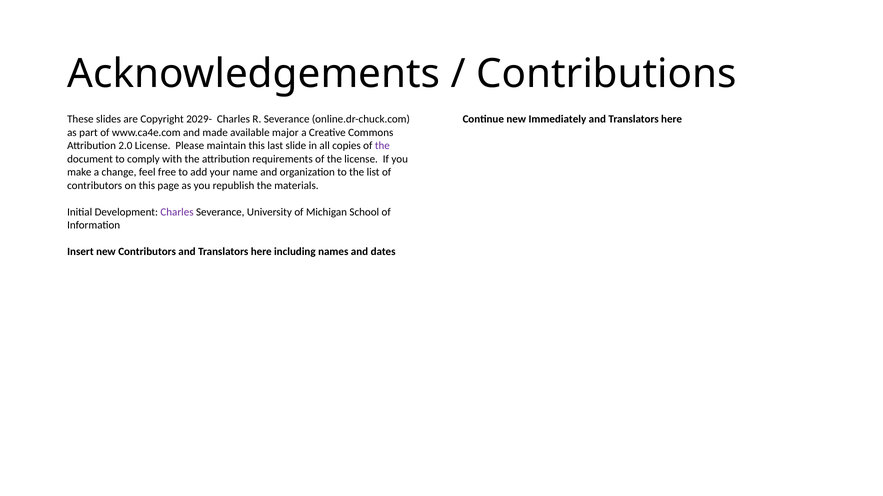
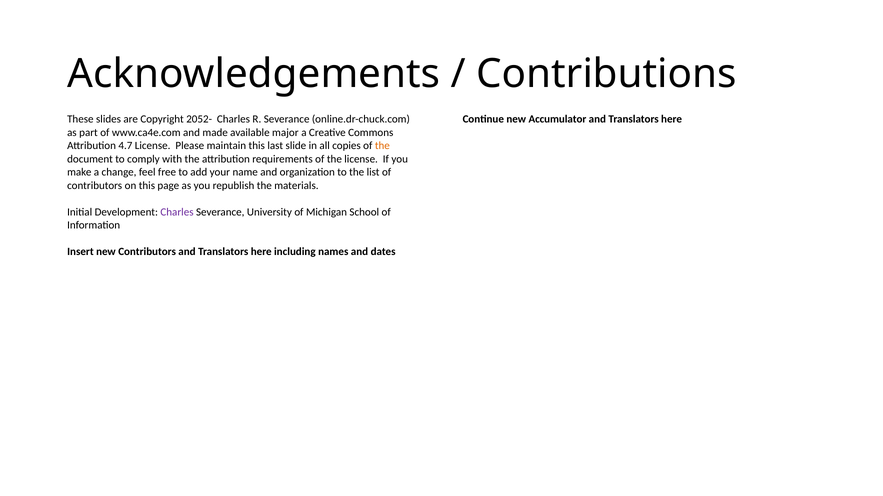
2029-: 2029- -> 2052- (199, 119)
Immediately: Immediately -> Accumulator (557, 119)
2.0: 2.0 -> 4.7 (125, 146)
the colour: purple -> orange (382, 146)
